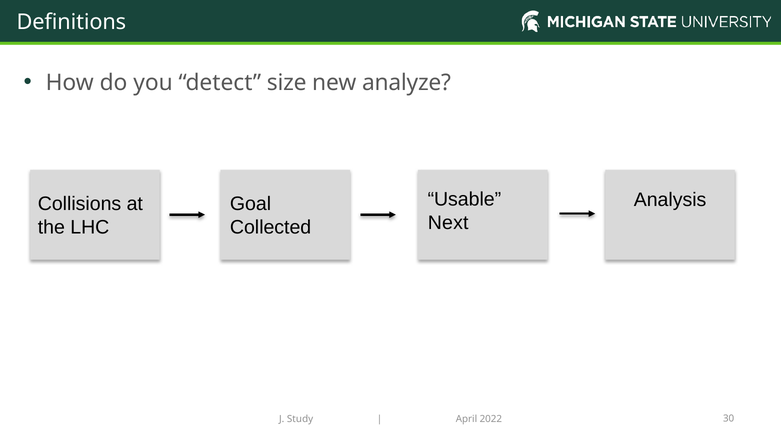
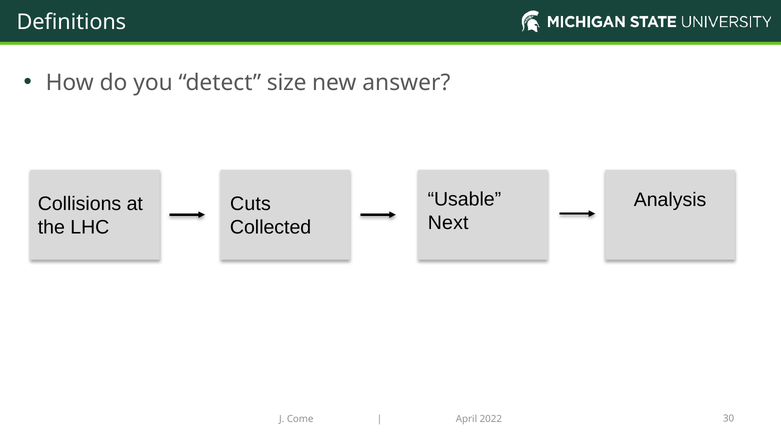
analyze: analyze -> answer (406, 83)
Goal: Goal -> Cuts (250, 204)
Study: Study -> Come (300, 420)
